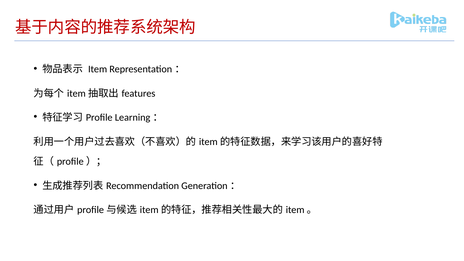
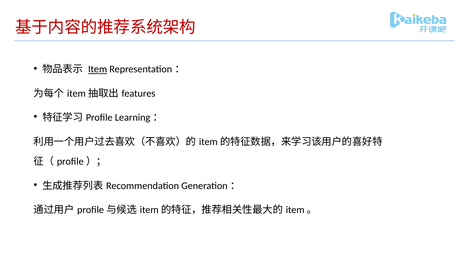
Item underline: none -> present (98, 69)
